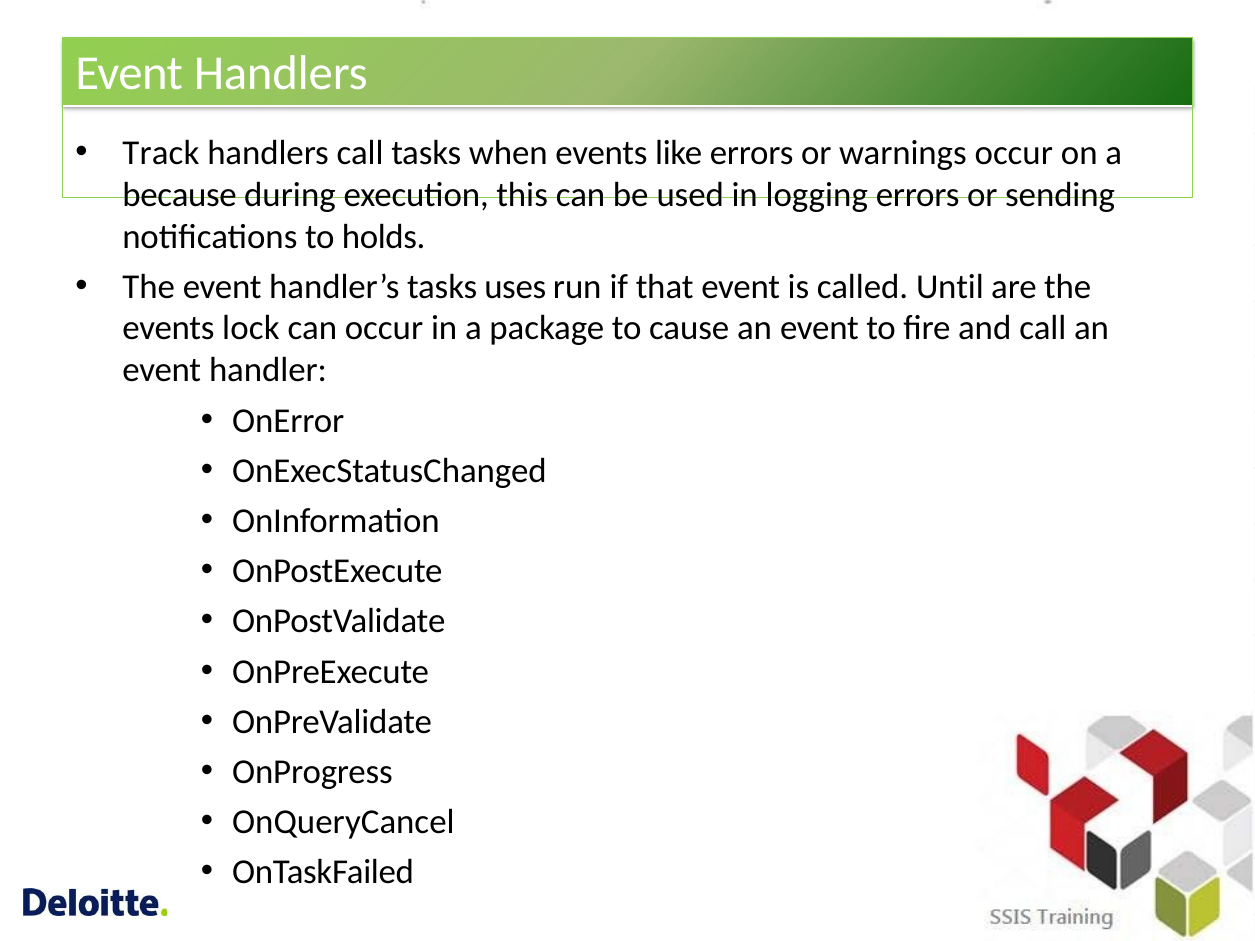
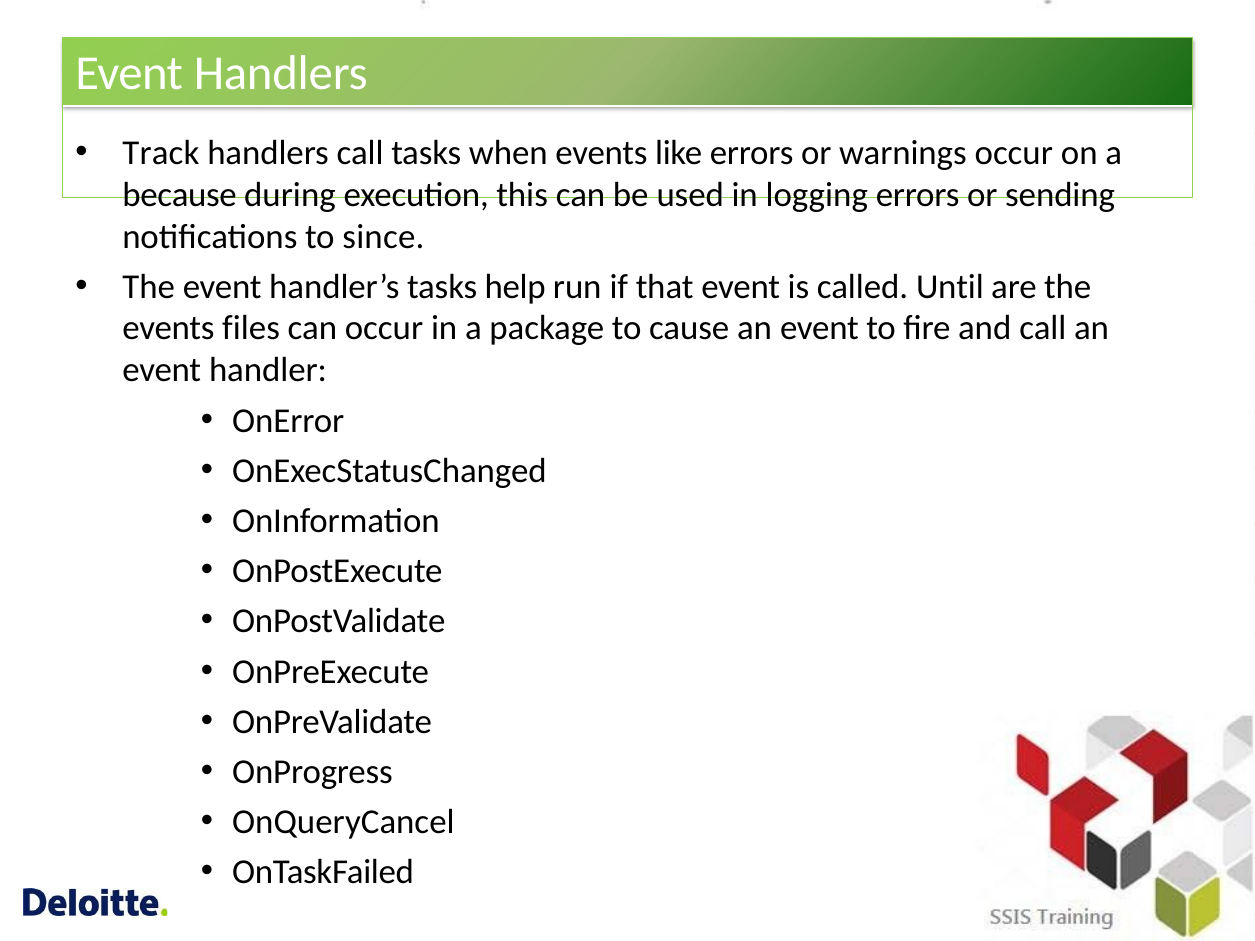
holds: holds -> since (383, 237)
uses: uses -> help (515, 287)
lock: lock -> files (251, 329)
